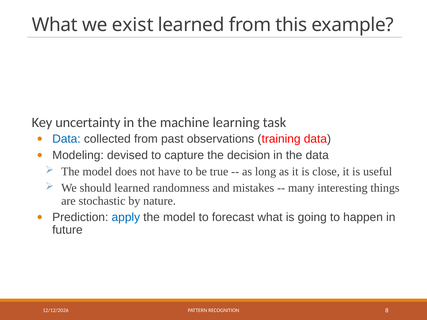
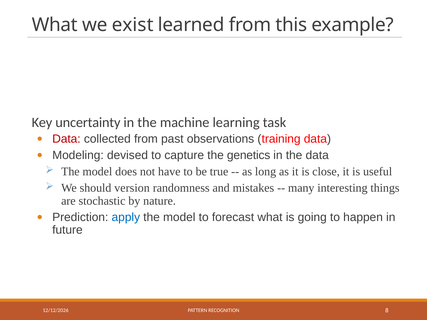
Data colour: blue -> red (66, 139)
decision: decision -> genetics (249, 155)
should learned: learned -> version (132, 188)
